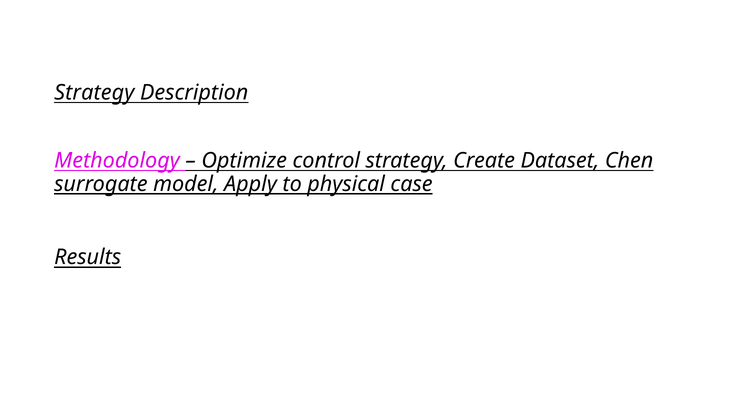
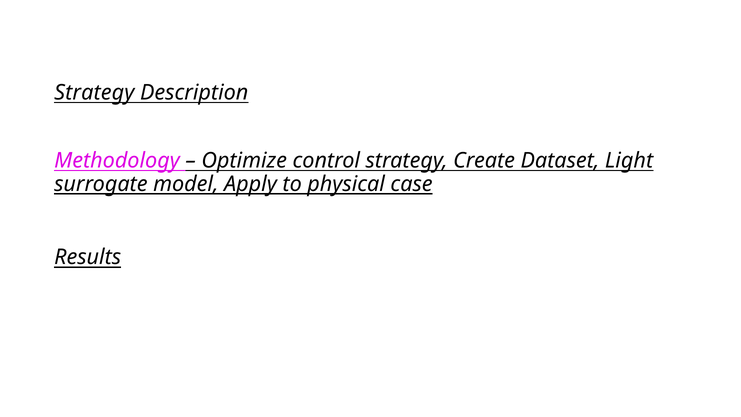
Chen: Chen -> Light (629, 160)
